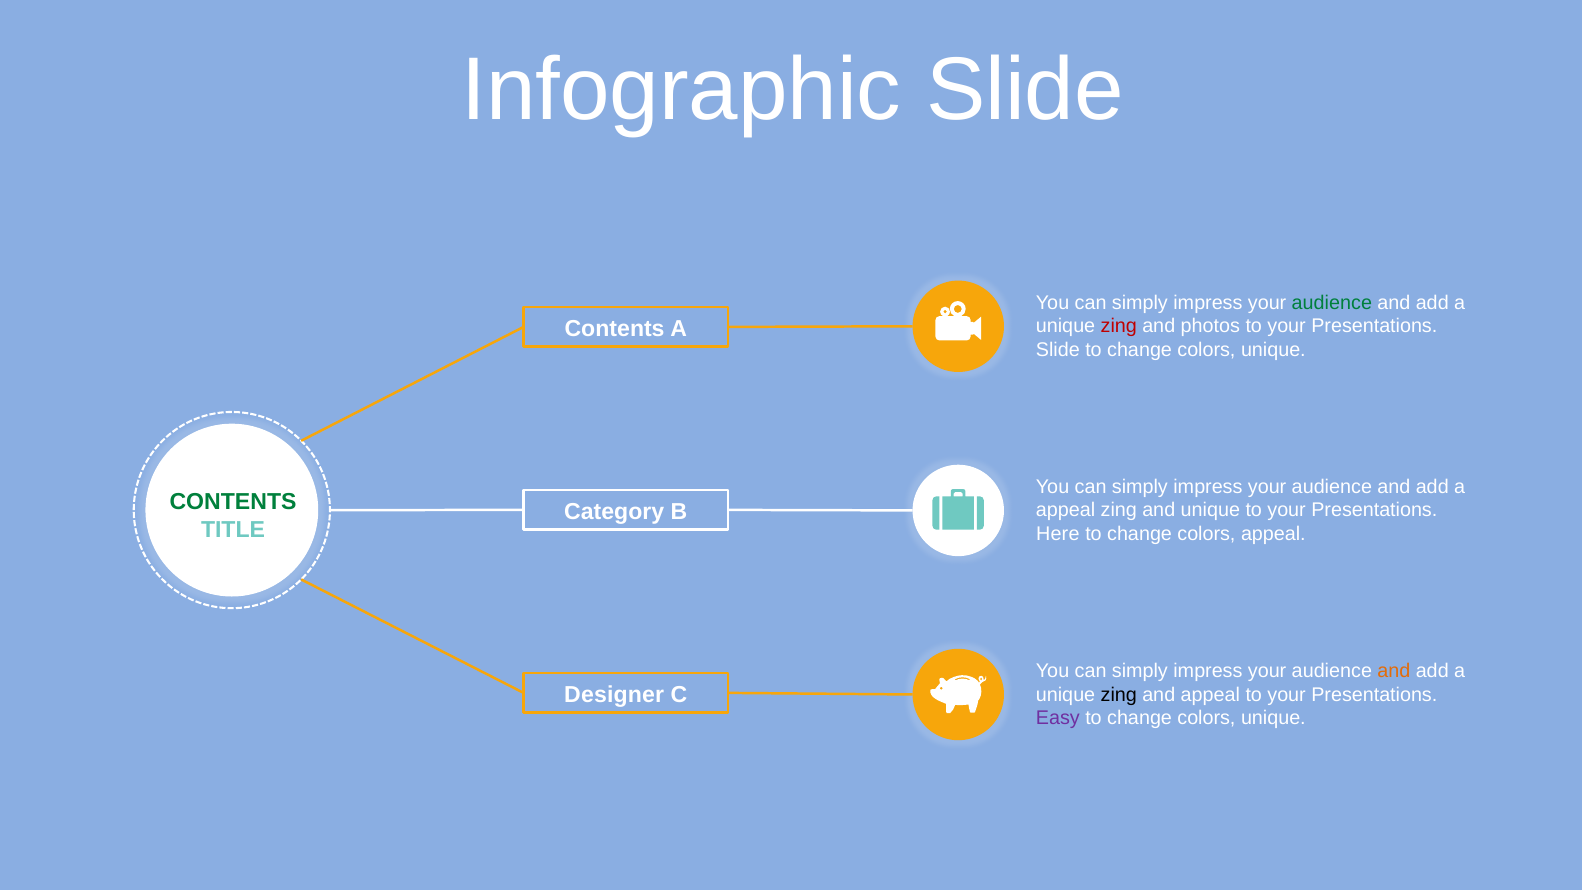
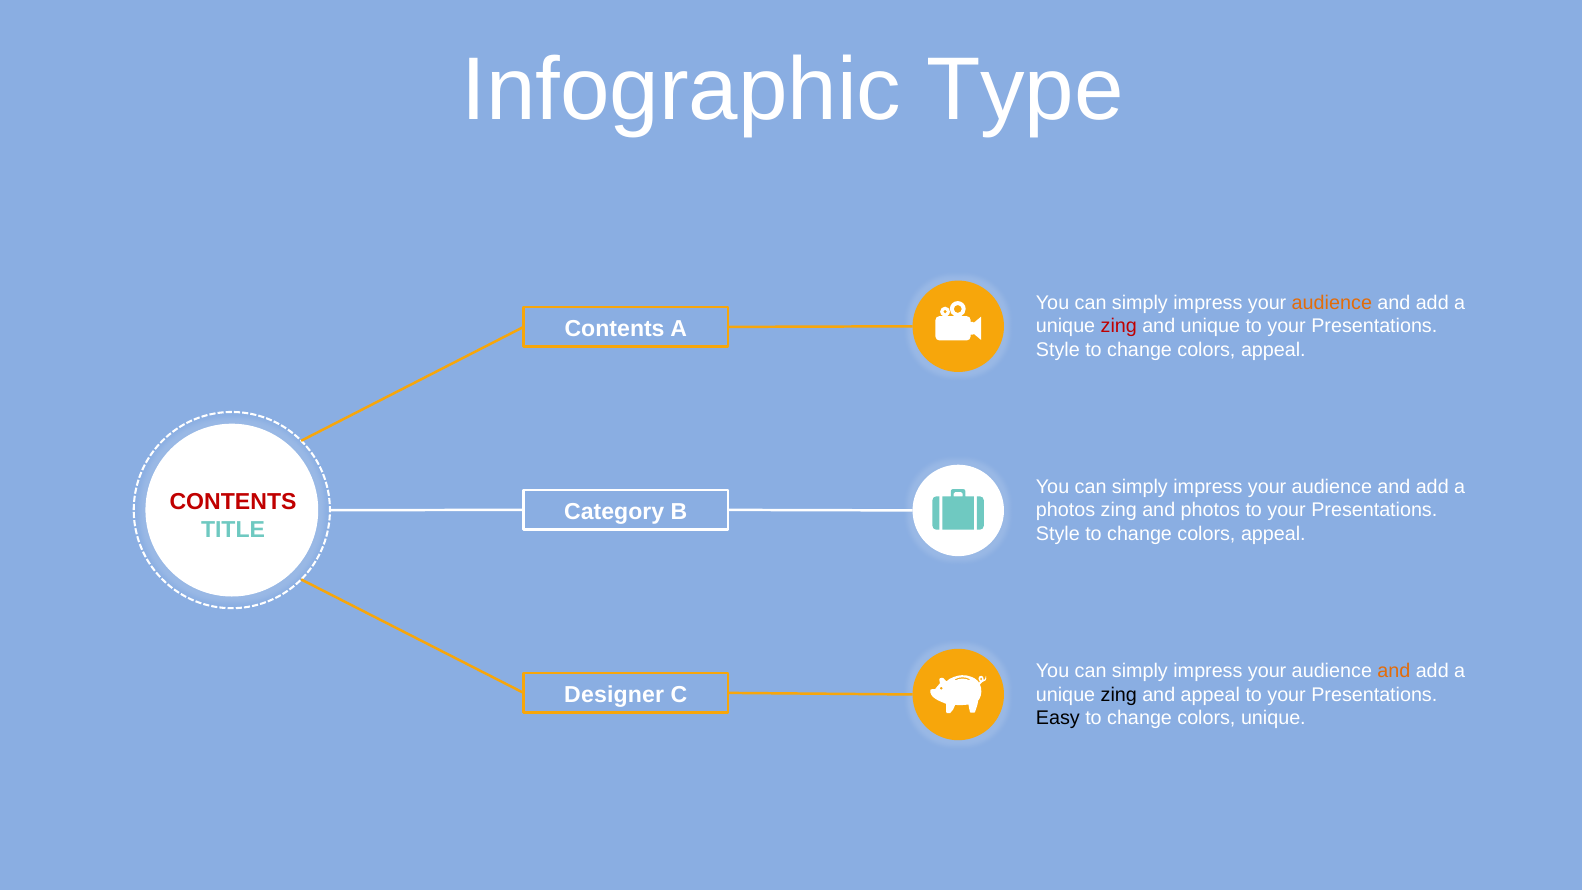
Infographic Slide: Slide -> Type (1025, 90)
audience colour: green -> orange (1332, 303)
and photos: photos -> unique (1210, 326)
Slide: Slide -> Style (1058, 350)
unique: unique -> appeal (1273, 350)
CONTENTS colour: green -> red (233, 502)
appeal: appeal -> photos (1066, 510)
and unique: unique -> photos (1210, 510)
Here: Here -> Style (1058, 534)
Easy colour: purple -> black (1058, 718)
